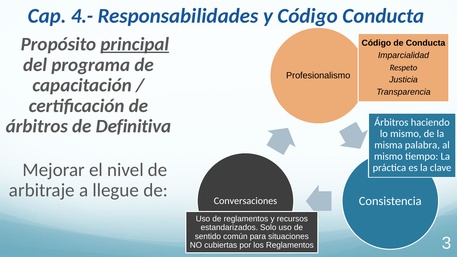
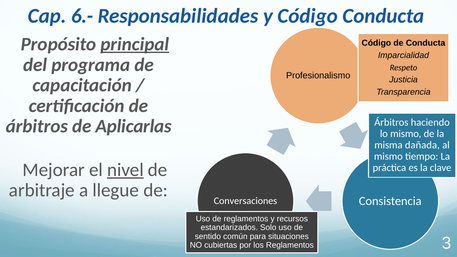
4.-: 4.- -> 6.- (82, 16)
Definitiva: Definitiva -> Aplicarlas (134, 126)
palabra: palabra -> dañada (422, 145)
nivel underline: none -> present (125, 170)
